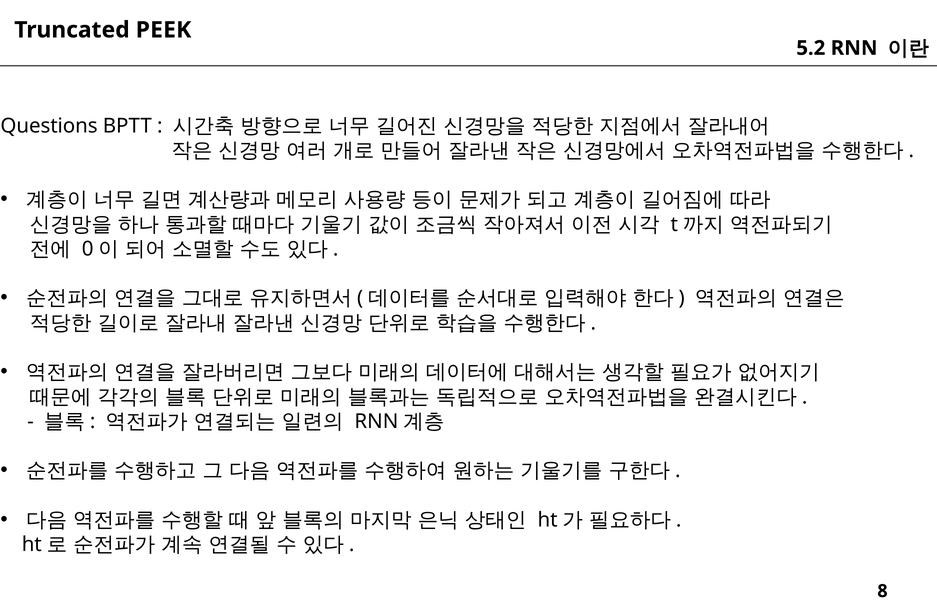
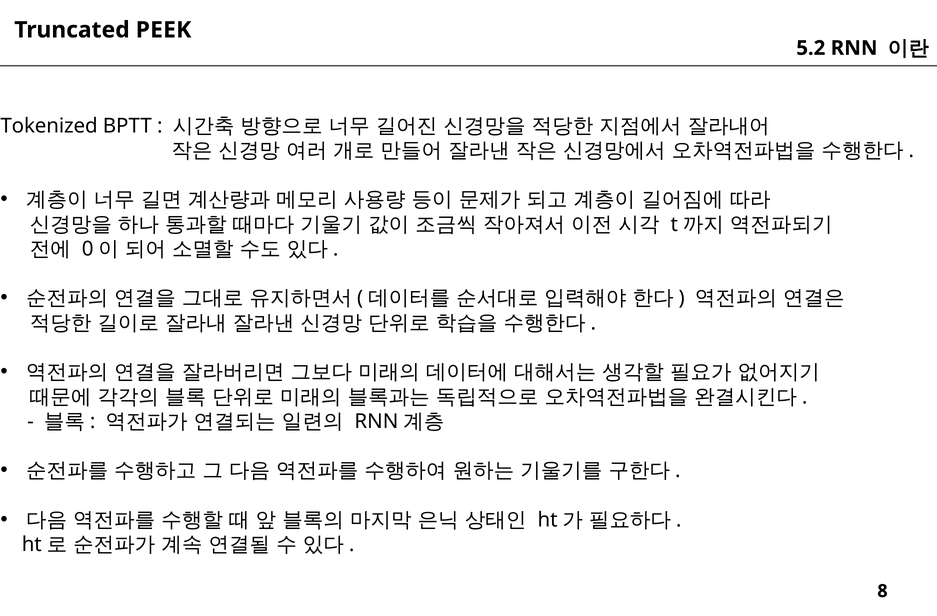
Questions: Questions -> Tokenized (49, 126)
